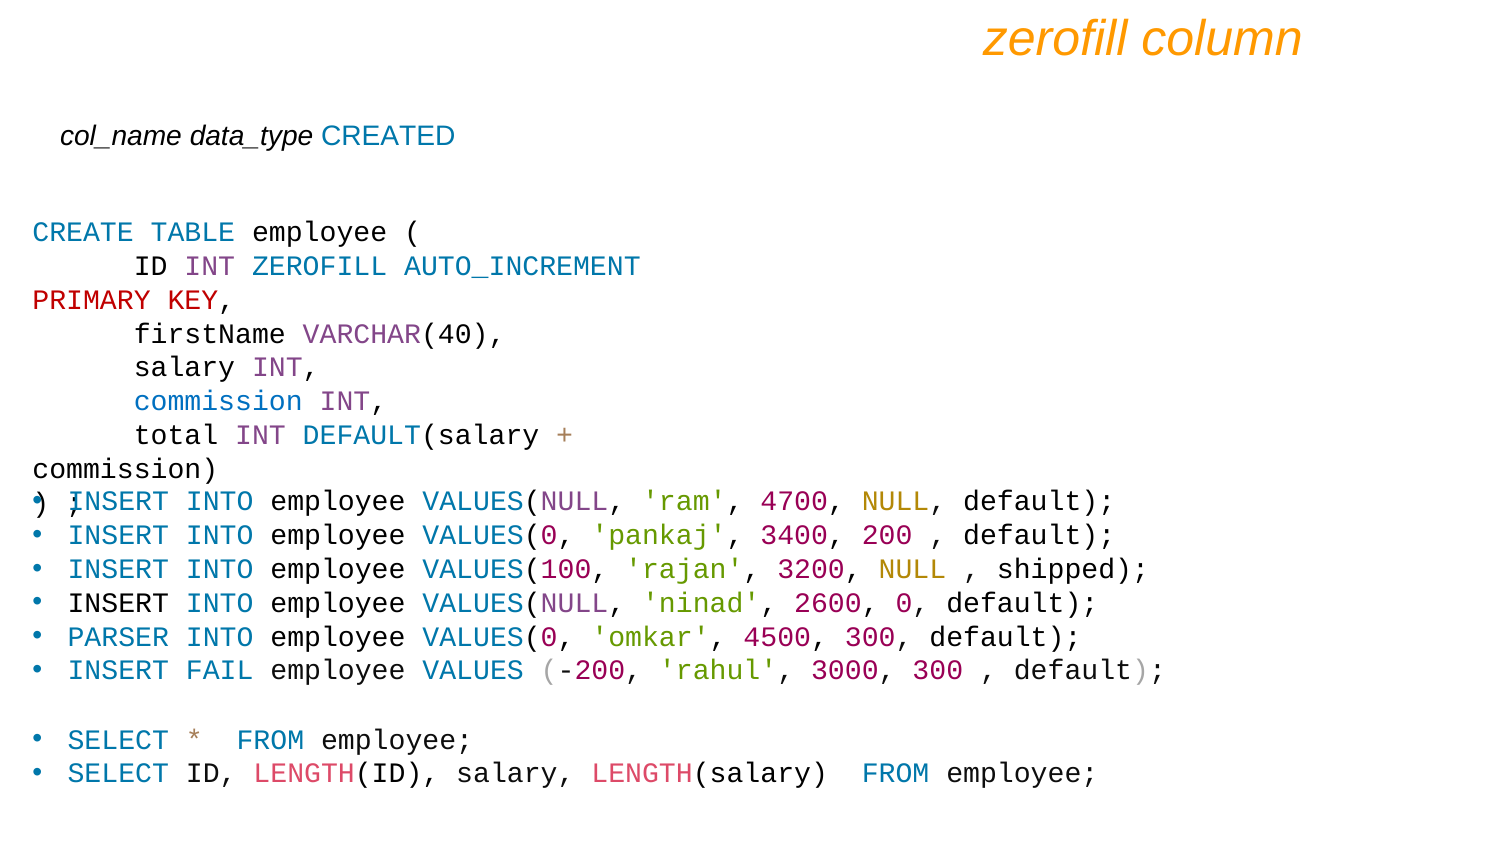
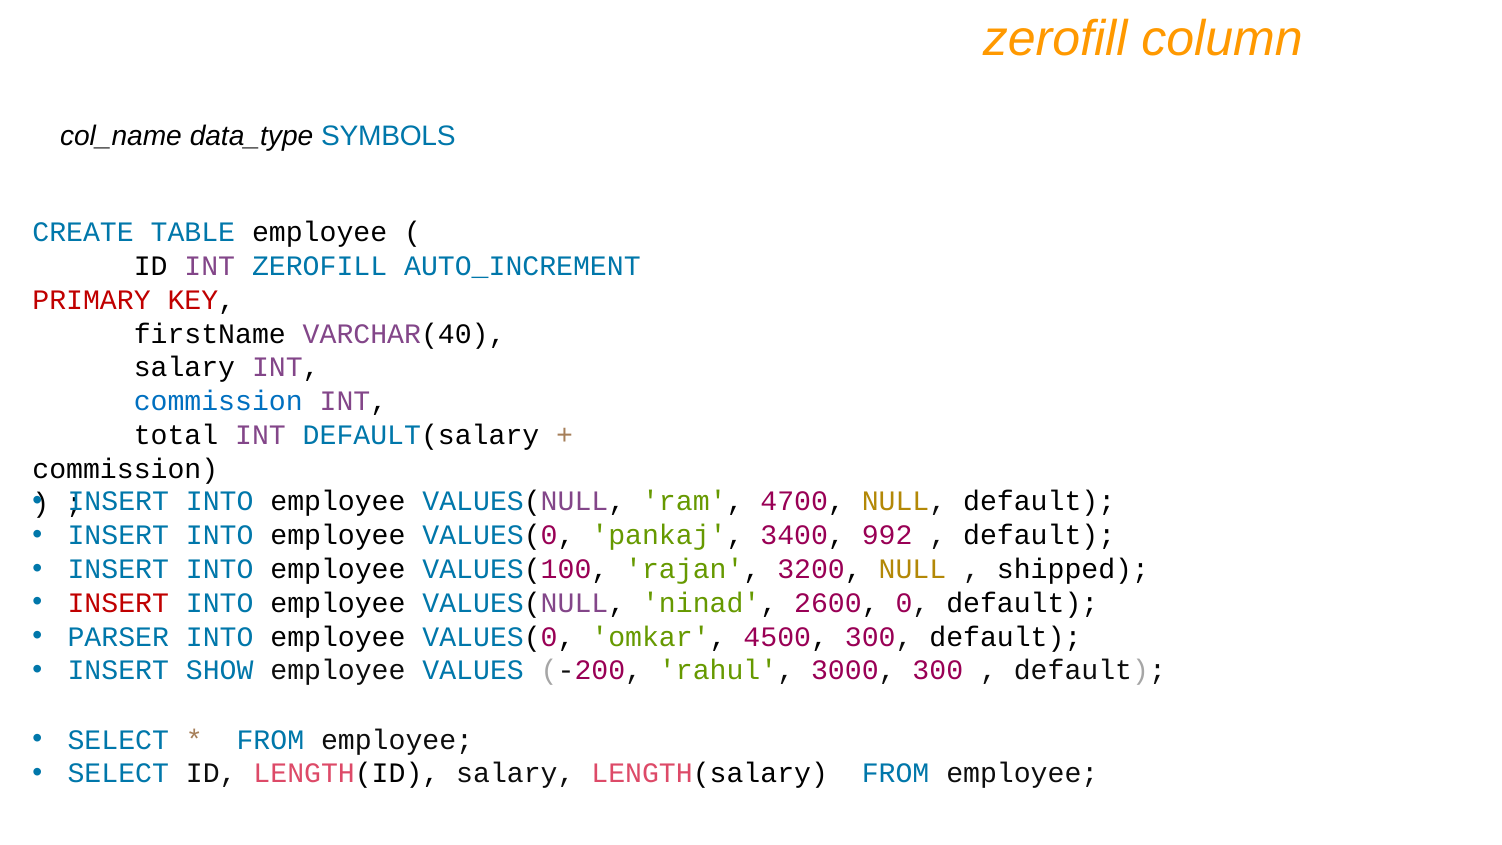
CREATED: CREATED -> SYMBOLS (388, 136)
200: 200 -> 992 (887, 535)
INSERT colour: black -> red (118, 603)
FAIL: FAIL -> SHOW (220, 671)
